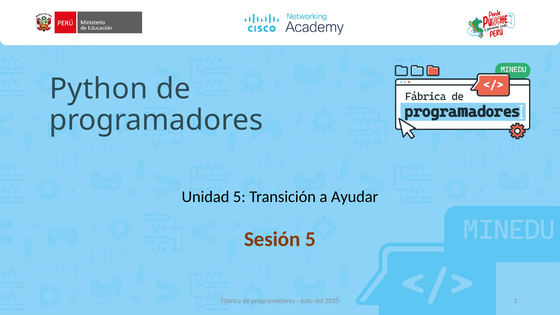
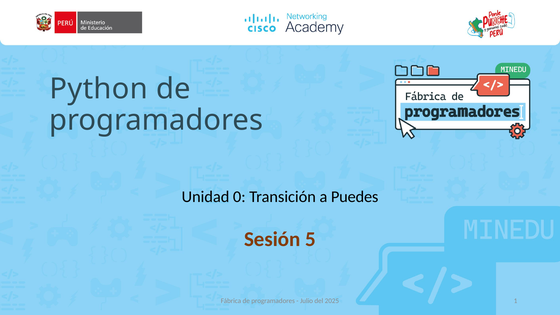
Unidad 5: 5 -> 0 (239, 197)
Ayudar: Ayudar -> Puedes (355, 197)
